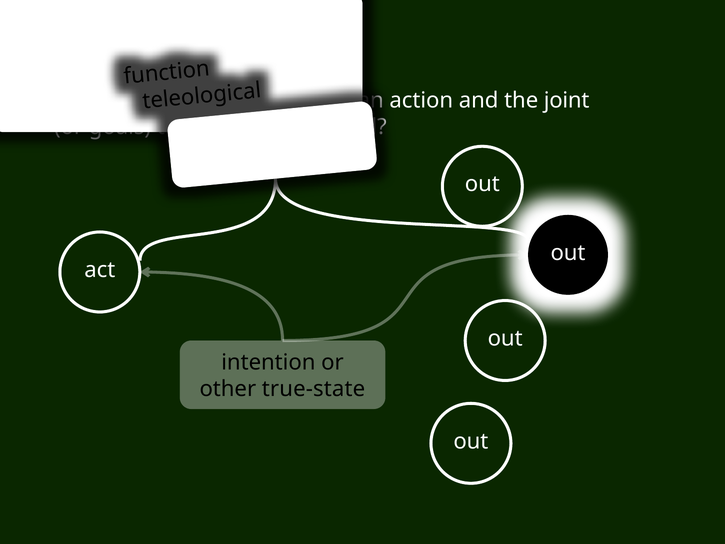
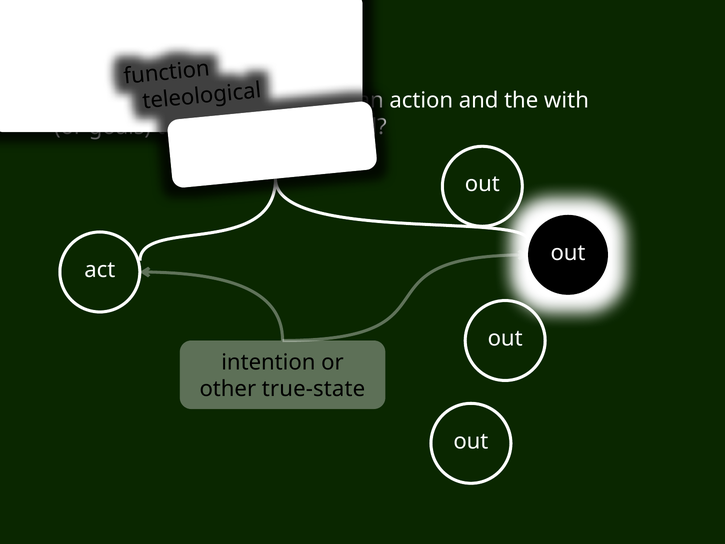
joint: joint -> with (566, 100)
